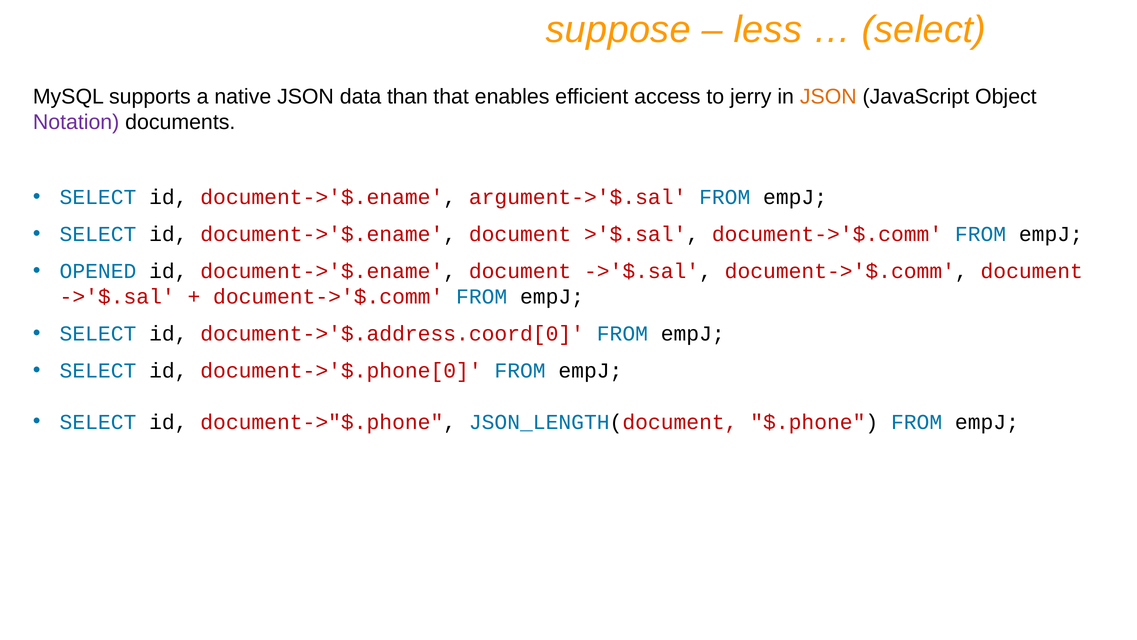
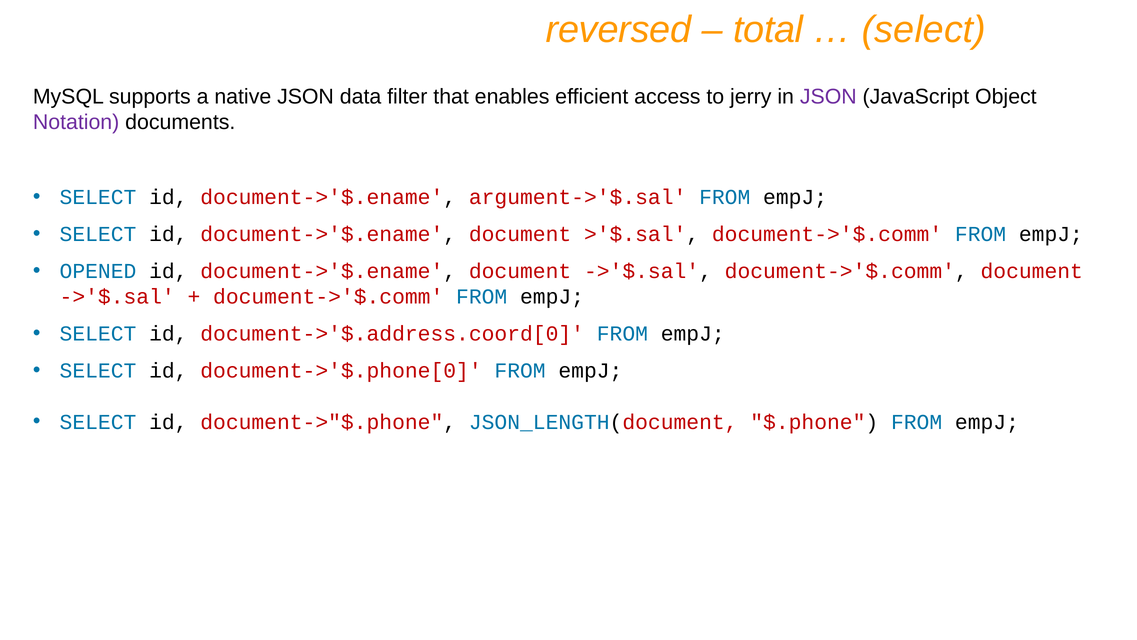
suppose: suppose -> reversed (619, 30)
less: less -> total (768, 30)
than: than -> filter (407, 97)
JSON colour: orange -> purple (828, 97)
